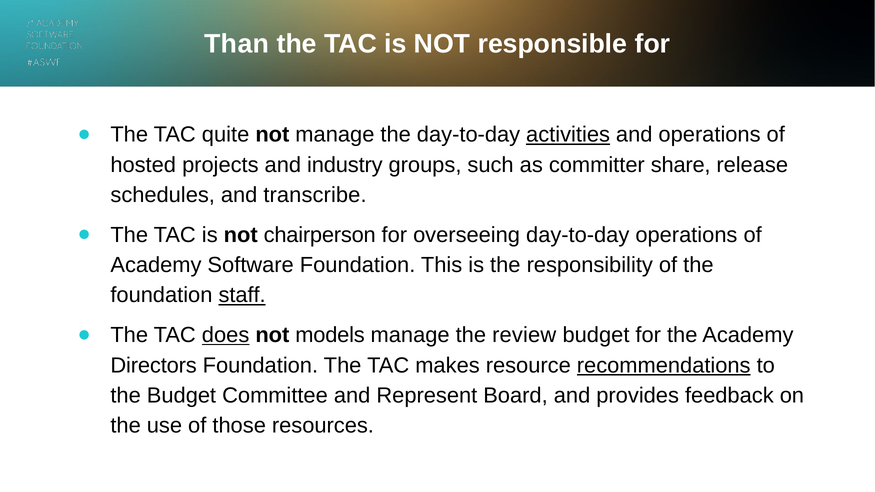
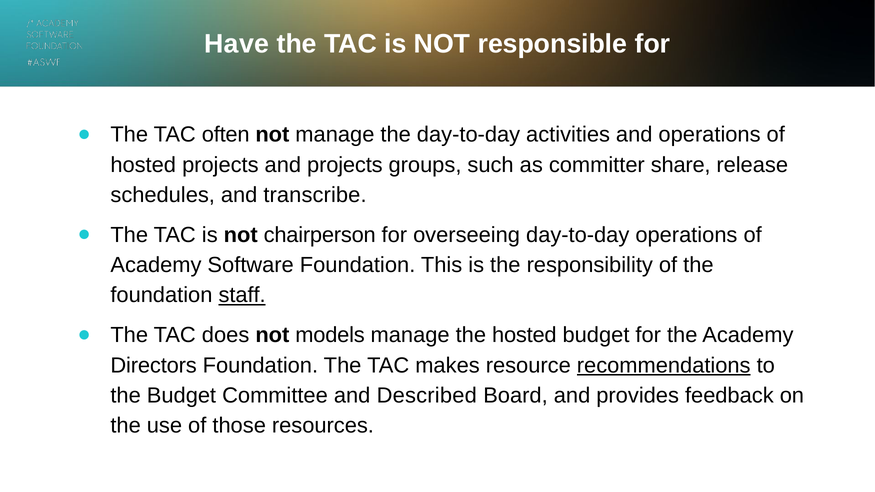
Than: Than -> Have (237, 44)
quite: quite -> often (226, 135)
activities underline: present -> none (568, 135)
and industry: industry -> projects (345, 165)
does underline: present -> none (226, 335)
the review: review -> hosted (524, 335)
Represent: Represent -> Described (427, 396)
